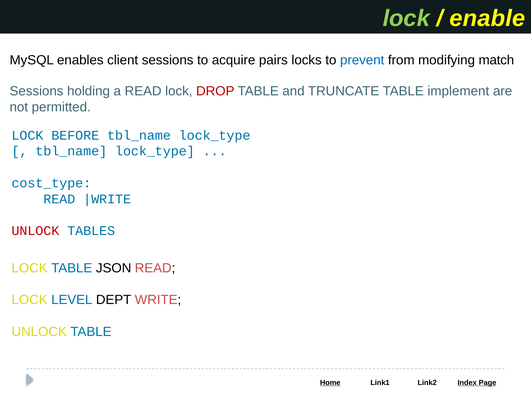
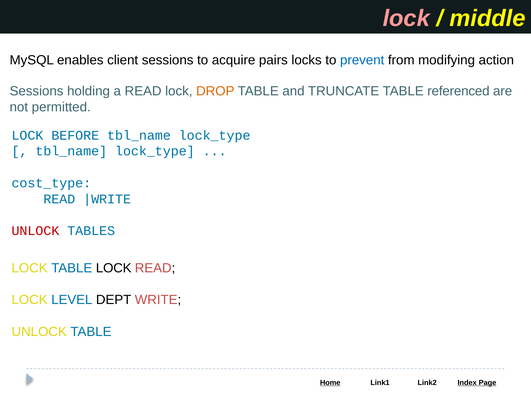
lock colour: light green -> pink (406, 18)
enable: enable -> middle (488, 18)
match: match -> action (496, 60)
DROP colour: red -> orange (215, 91)
implement: implement -> referenced (458, 91)
TABLE JSON: JSON -> LOCK (114, 268)
